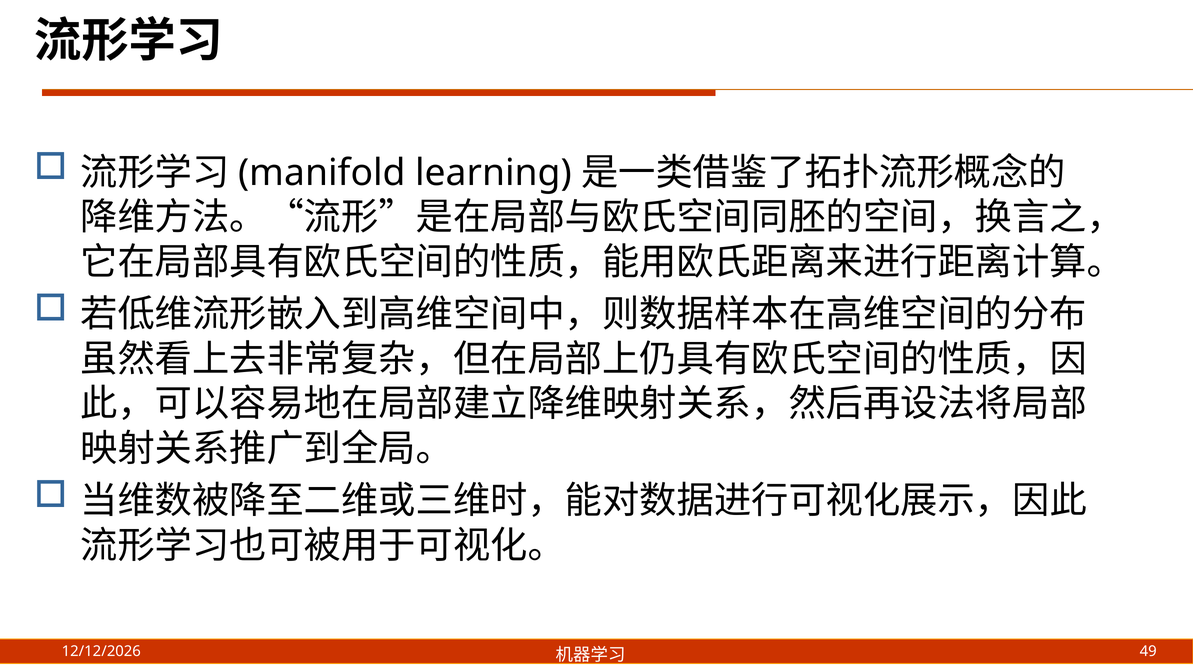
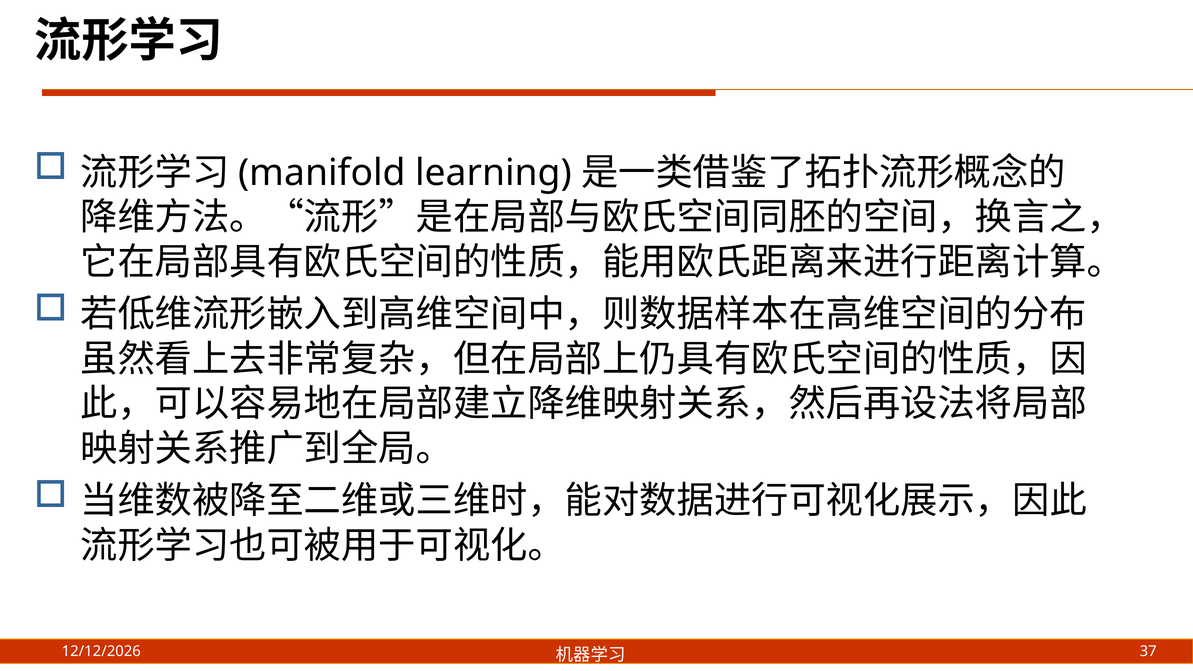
49: 49 -> 37 (1148, 651)
